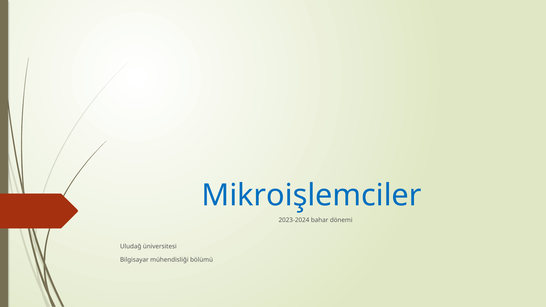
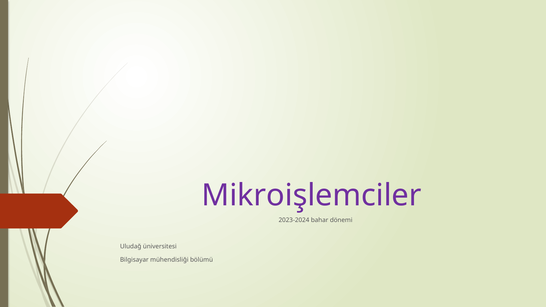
Mikroişlemciler colour: blue -> purple (312, 196)
